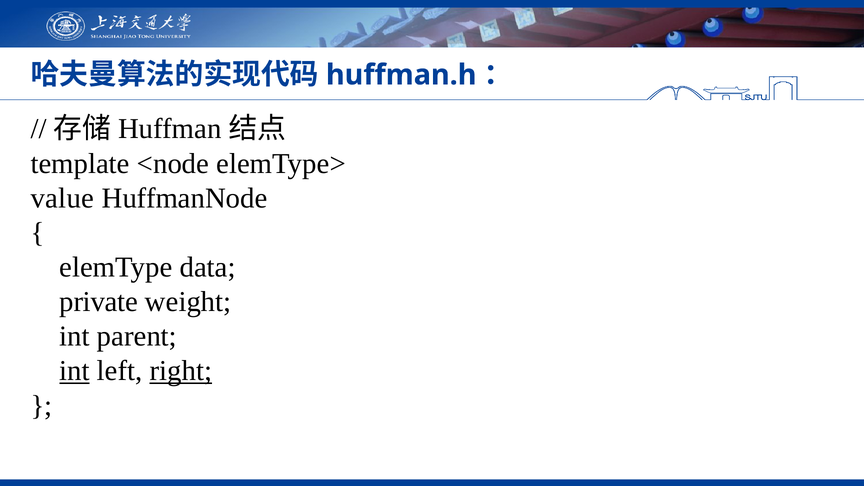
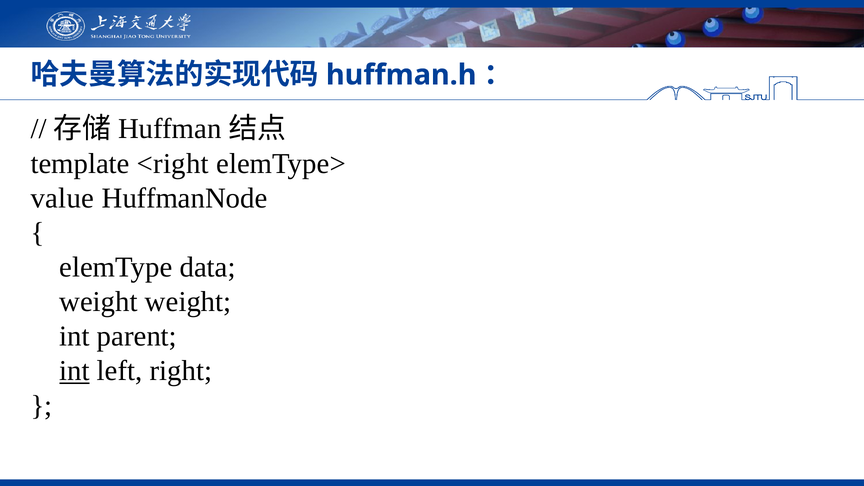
<node: <node -> <right (173, 164)
private: private -> weight (99, 302)
right underline: present -> none (181, 371)
